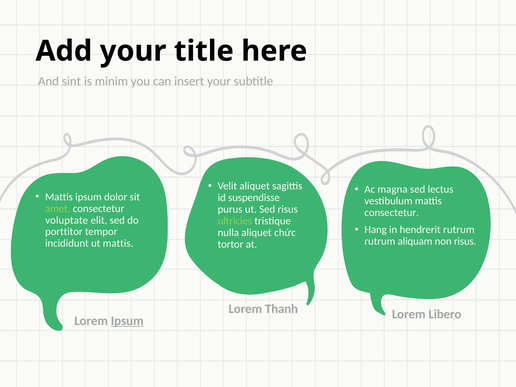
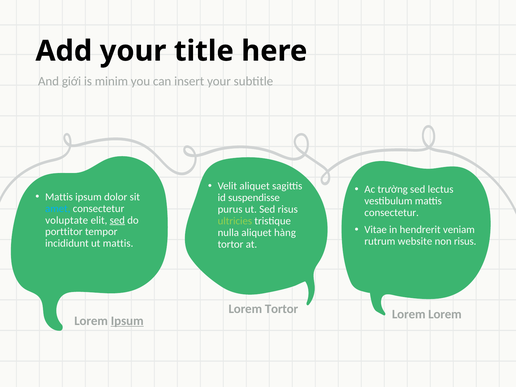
sint: sint -> giới (72, 81)
magna: magna -> trường (393, 189)
amet colour: light green -> light blue (58, 209)
sed underline: none -> present (117, 220)
Hang: Hang -> Vitae (376, 230)
hendrerit rutrum: rutrum -> veniam (459, 230)
chức: chức -> hàng (285, 233)
aliquam: aliquam -> website (415, 241)
Lorem Thanh: Thanh -> Tortor (281, 309)
Lorem Libero: Libero -> Lorem (445, 314)
